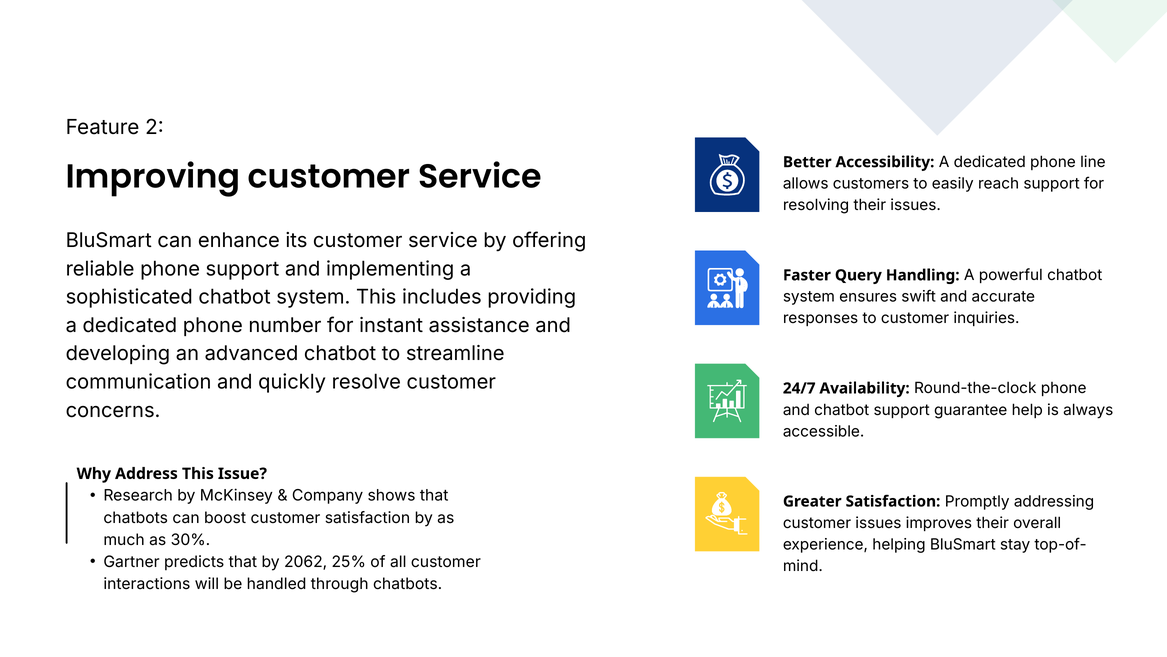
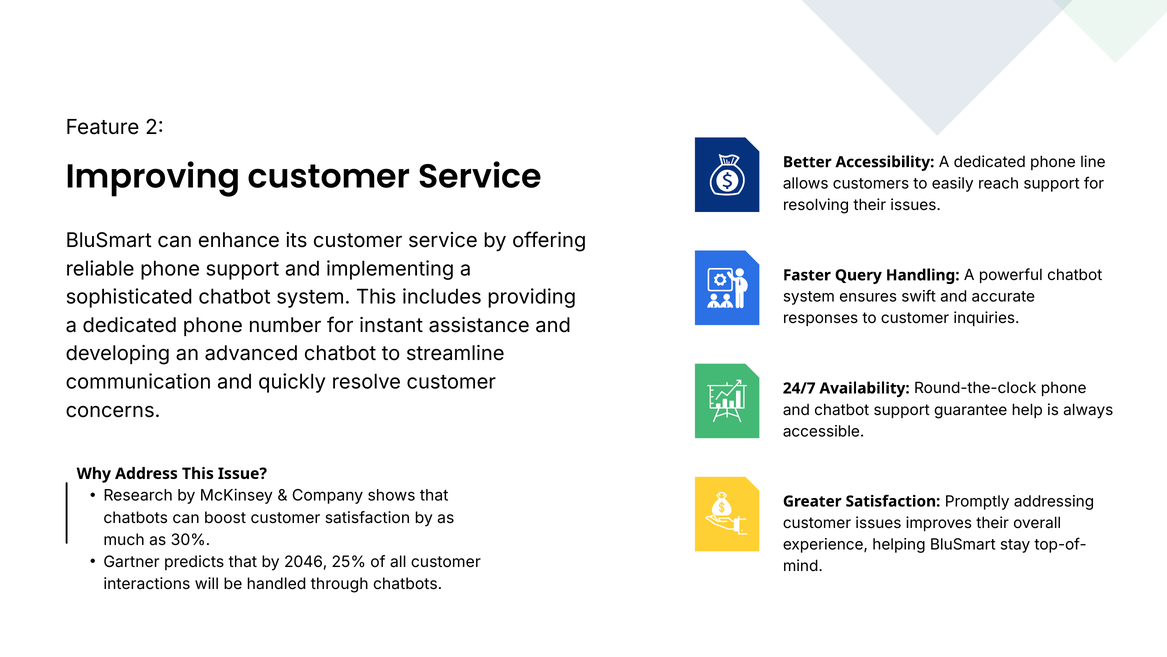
2062: 2062 -> 2046 (306, 562)
